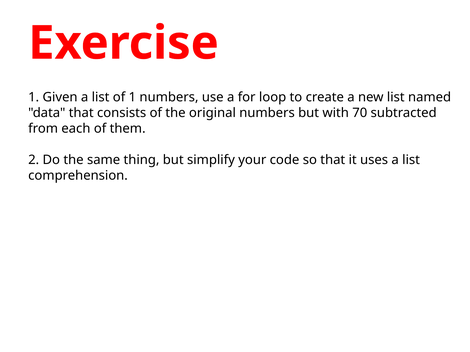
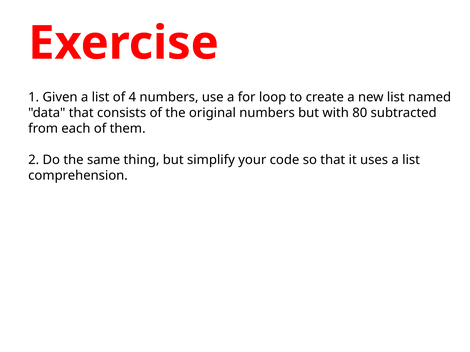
of 1: 1 -> 4 (132, 97)
70: 70 -> 80 (360, 113)
